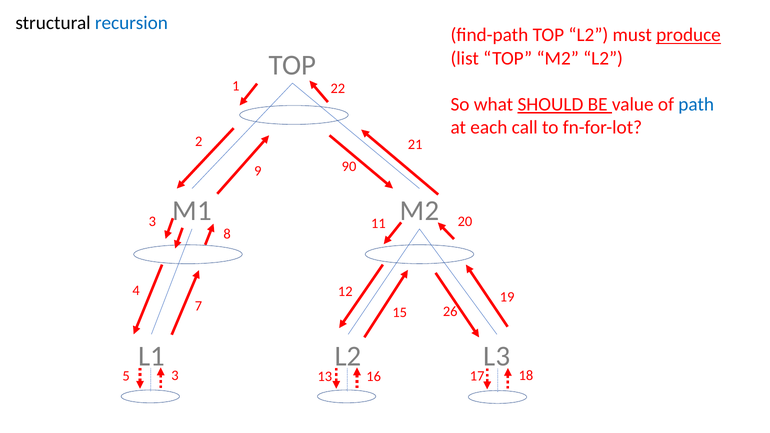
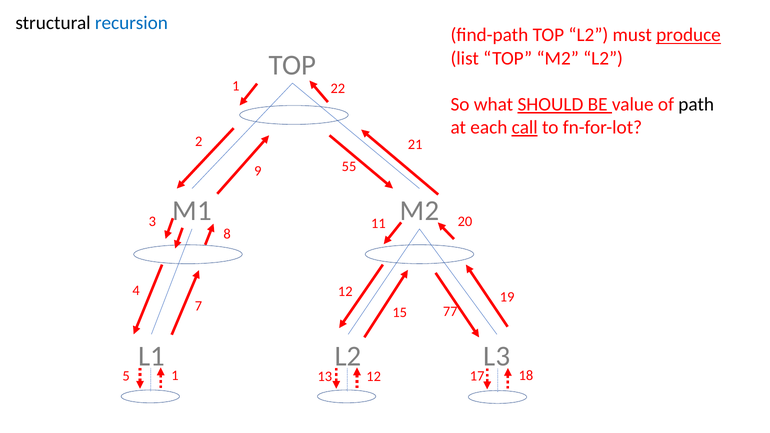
path colour: blue -> black (696, 104)
call underline: none -> present (525, 128)
90: 90 -> 55 (349, 167)
26: 26 -> 77 (450, 312)
5 3: 3 -> 1 (175, 376)
13 16: 16 -> 12 (374, 377)
